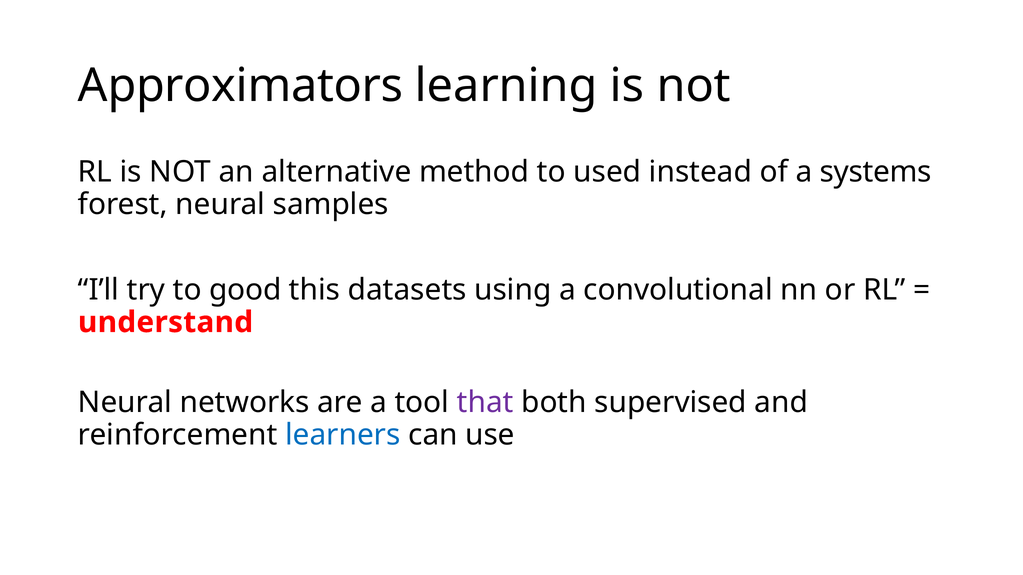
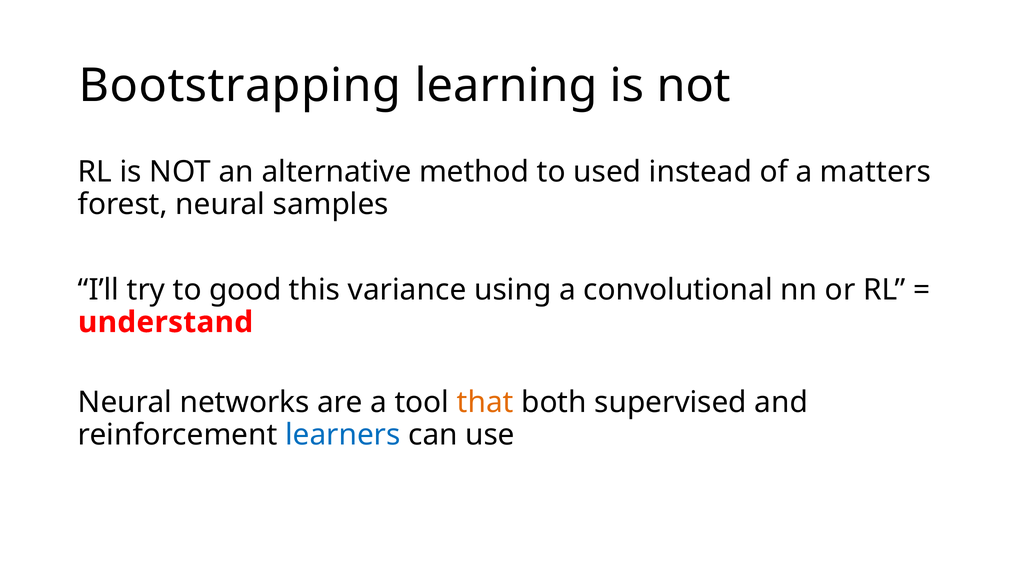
Approximators: Approximators -> Bootstrapping (240, 86)
systems: systems -> matters (875, 172)
datasets: datasets -> variance (407, 290)
that colour: purple -> orange (485, 403)
